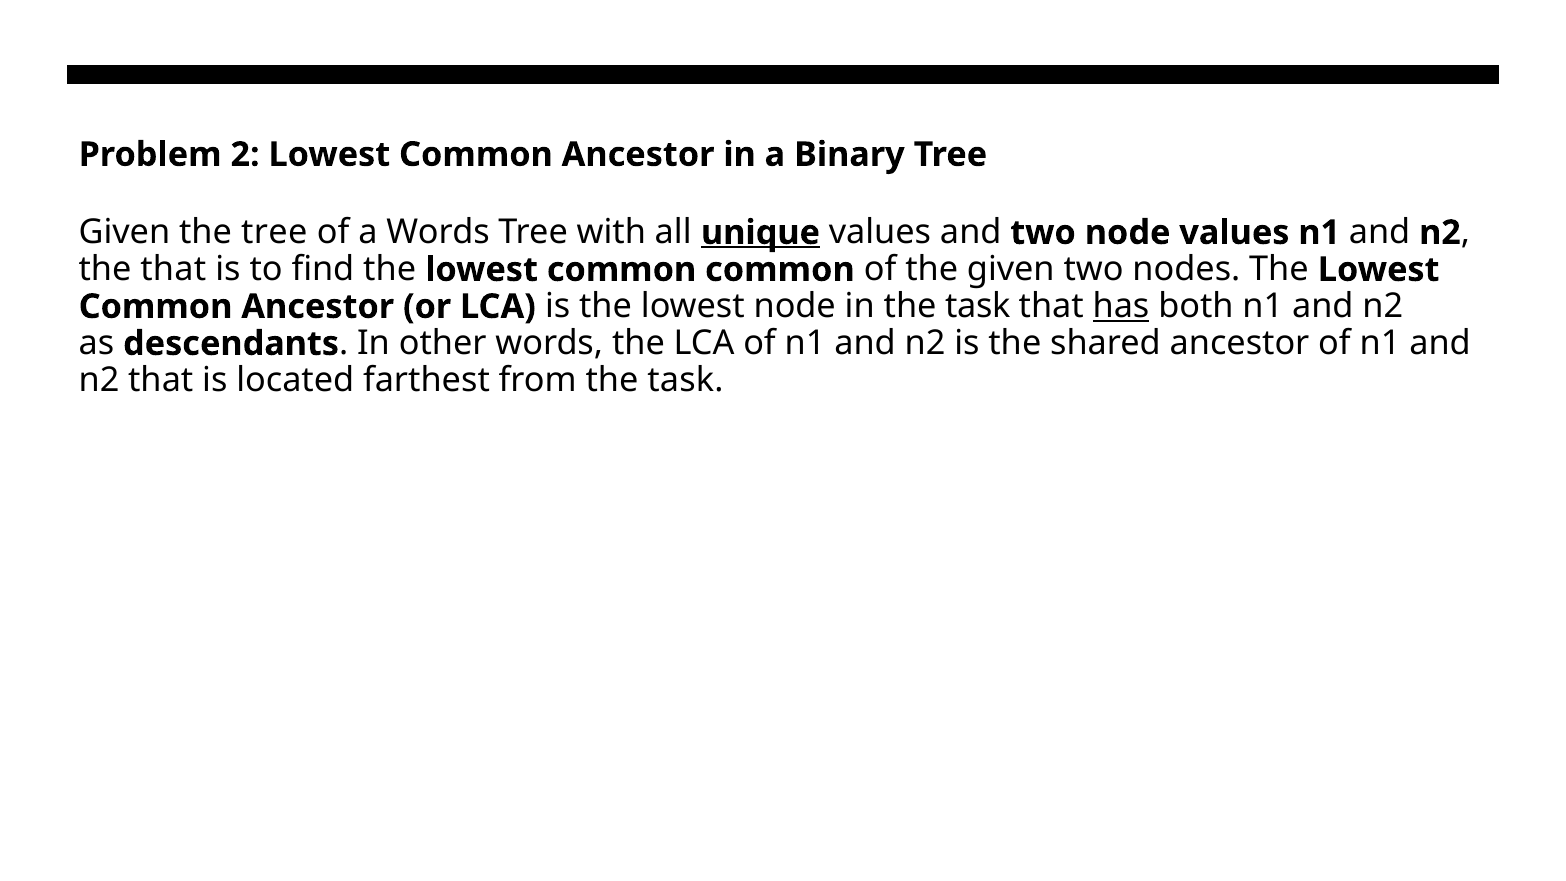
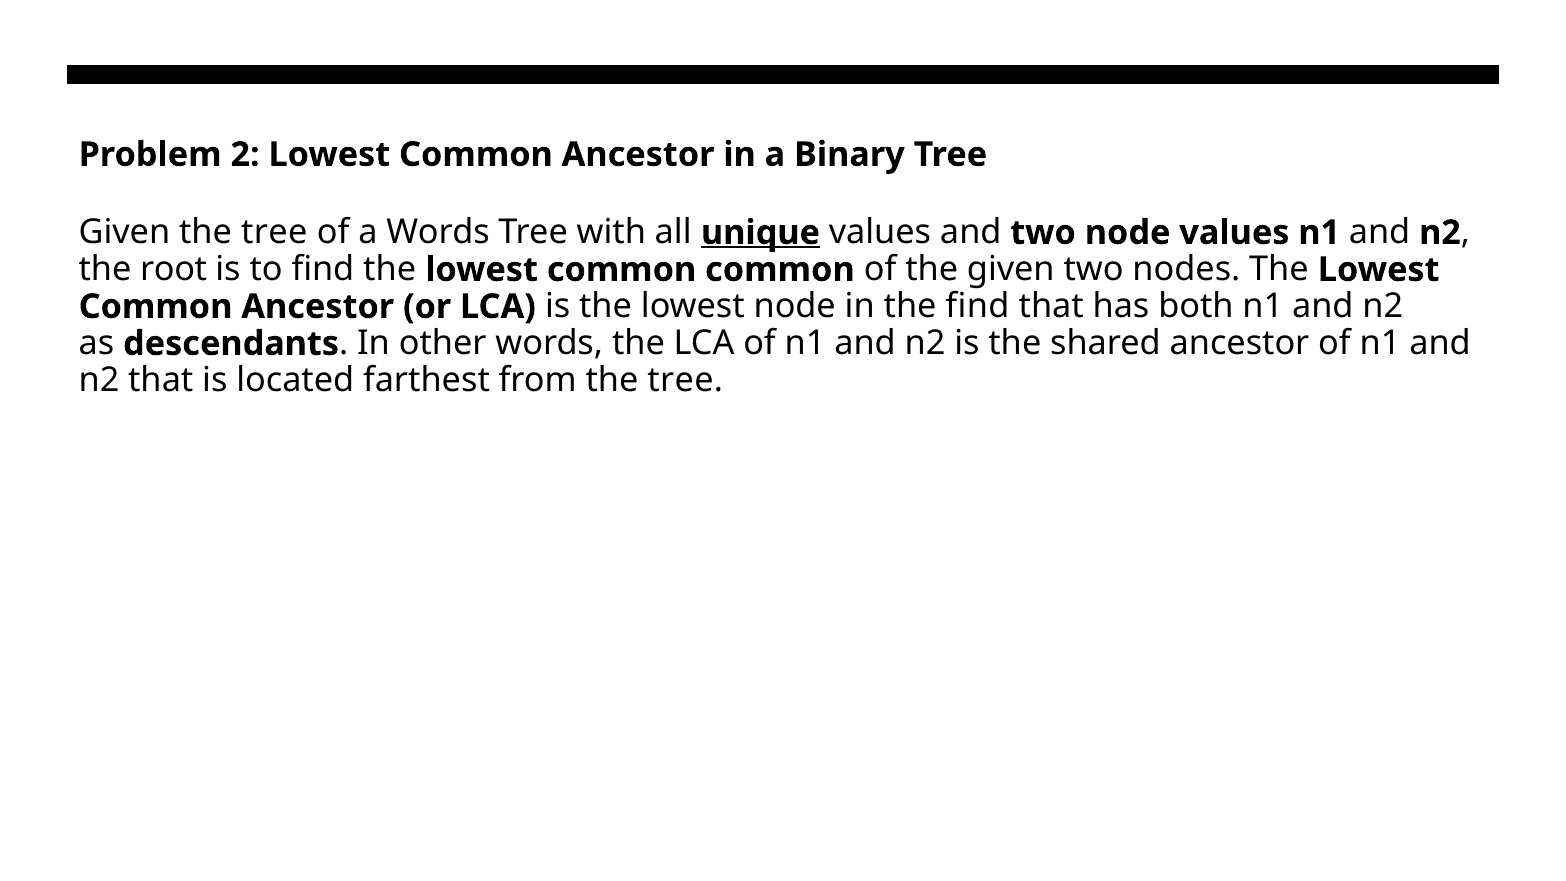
the that: that -> root (174, 270)
in the task: task -> find (977, 307)
has underline: present -> none (1121, 307)
from the task: task -> tree (685, 381)
